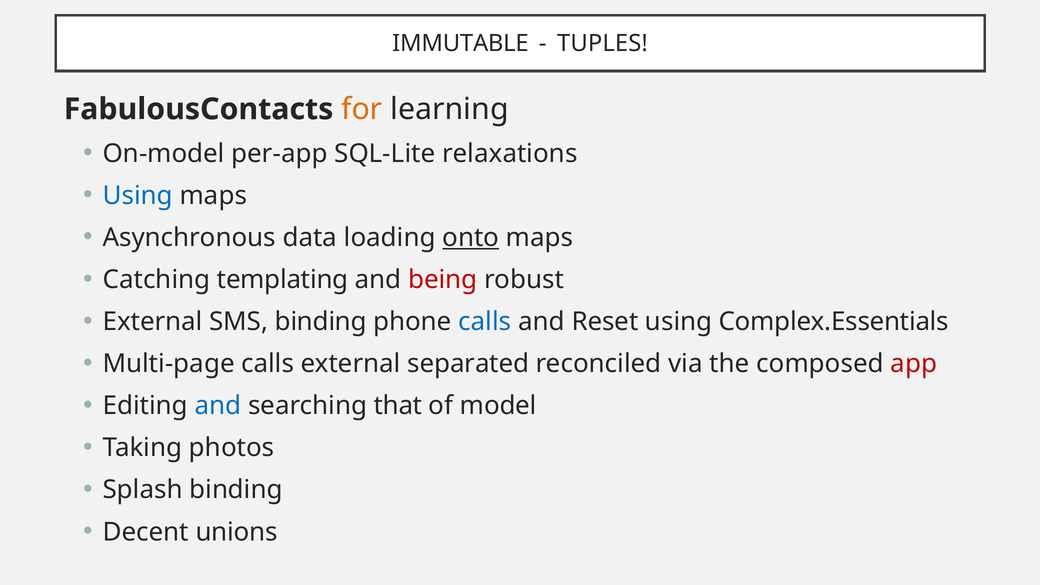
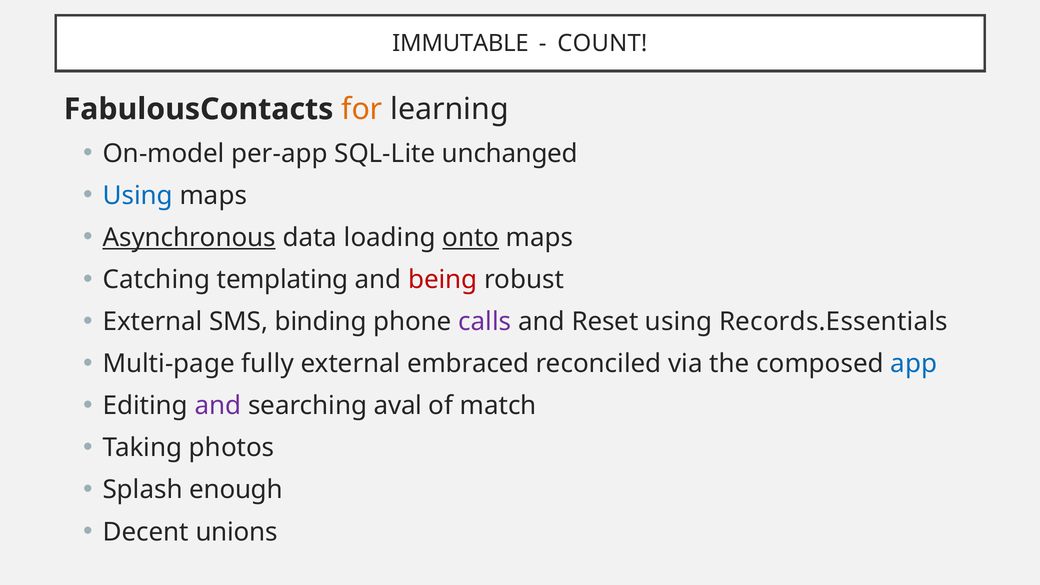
TUPLES: TUPLES -> COUNT (602, 43)
relaxations: relaxations -> unchanged (510, 154)
Asynchronous underline: none -> present (189, 238)
calls colour: blue -> purple (485, 322)
Complex.Essentials: Complex.Essentials -> Records.Essentials (833, 322)
Multi-page calls: calls -> fully (268, 364)
separated: separated -> embraced (468, 364)
app colour: red -> blue (914, 364)
and colour: blue -> purple (218, 406)
that: that -> aval (398, 406)
model: model -> match (498, 406)
Splash binding: binding -> enough (236, 490)
